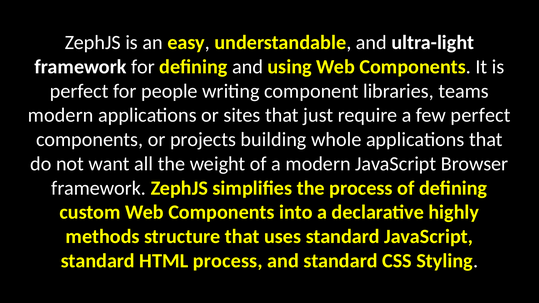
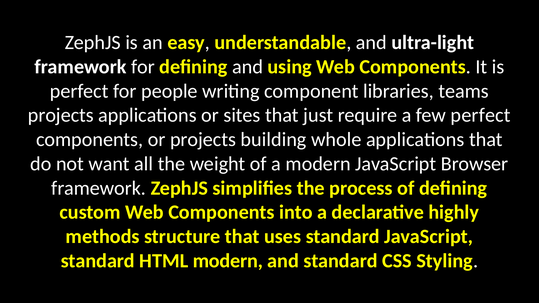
modern: modern -> projects (61, 115)
HTML process: process -> modern (228, 261)
